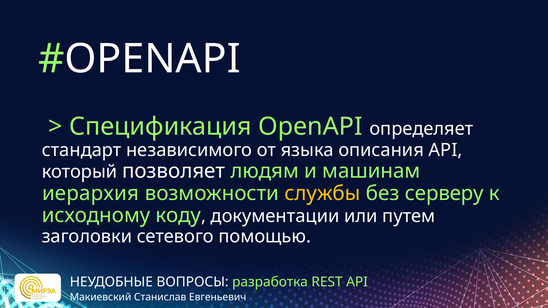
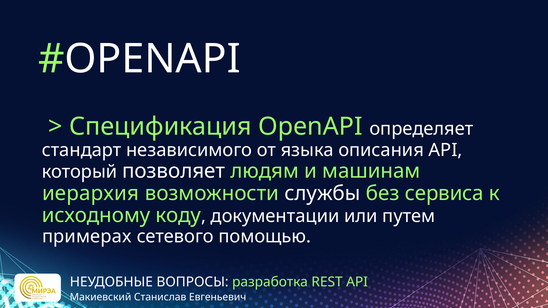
службы colour: yellow -> white (322, 193)
серверу: серверу -> сервиса (444, 193)
заголовки: заголовки -> примерах (87, 237)
